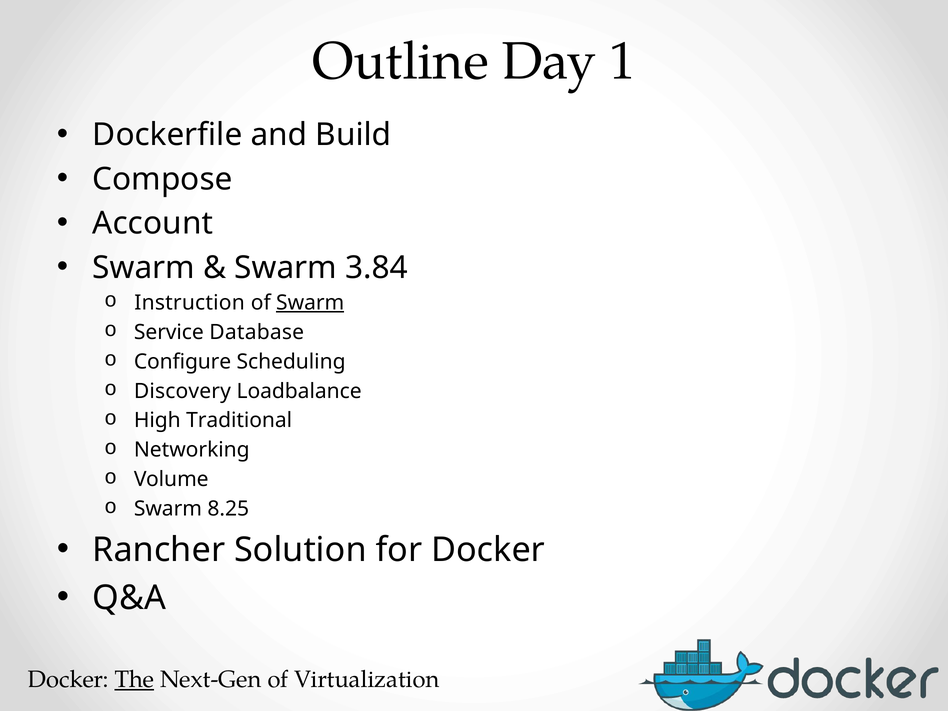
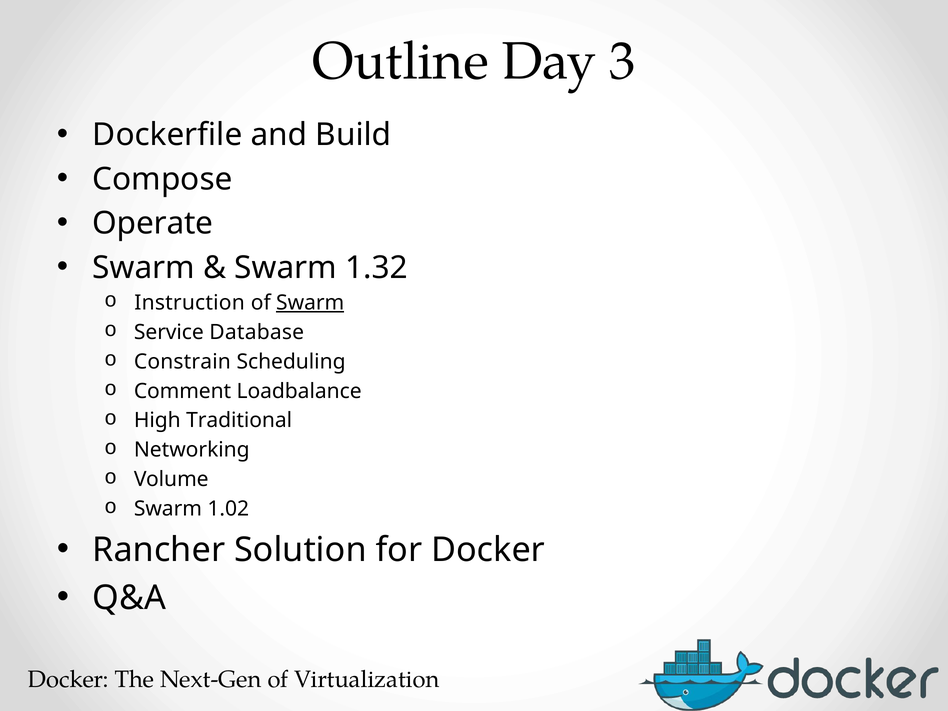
1: 1 -> 3 (622, 62)
Account: Account -> Operate (153, 224)
3.84: 3.84 -> 1.32 (377, 268)
Configure: Configure -> Constrain (182, 362)
Discovery: Discovery -> Comment (183, 391)
8.25: 8.25 -> 1.02 (228, 509)
The underline: present -> none (134, 680)
